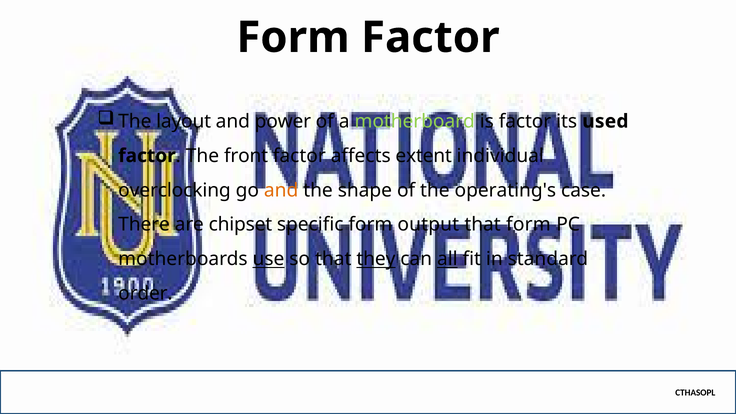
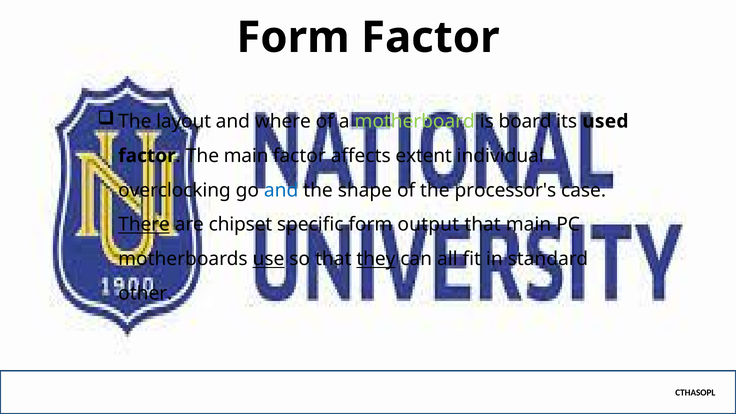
power: power -> where (283, 121)
is factor: factor -> board (525, 121)
The front: front -> main (246, 156)
and colour: orange -> blue (281, 190)
operating's: operating's -> processor's (505, 190)
There underline: none -> present (144, 225)
that form: form -> main (529, 225)
all underline: present -> none (447, 259)
order: order -> other (145, 294)
